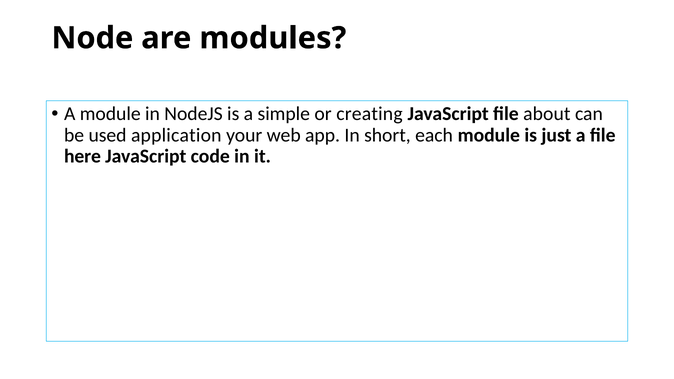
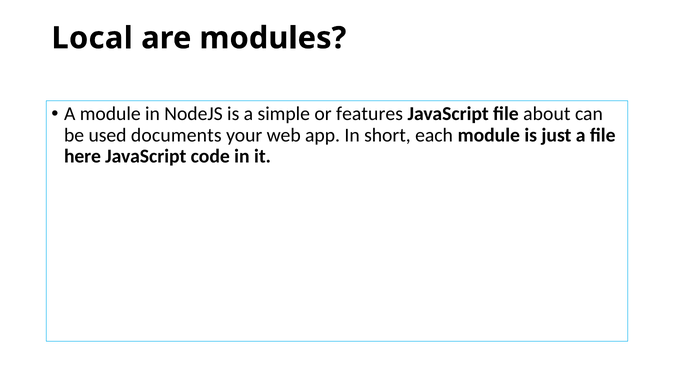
Node: Node -> Local (92, 38)
creating: creating -> features (370, 114)
application: application -> documents (176, 135)
